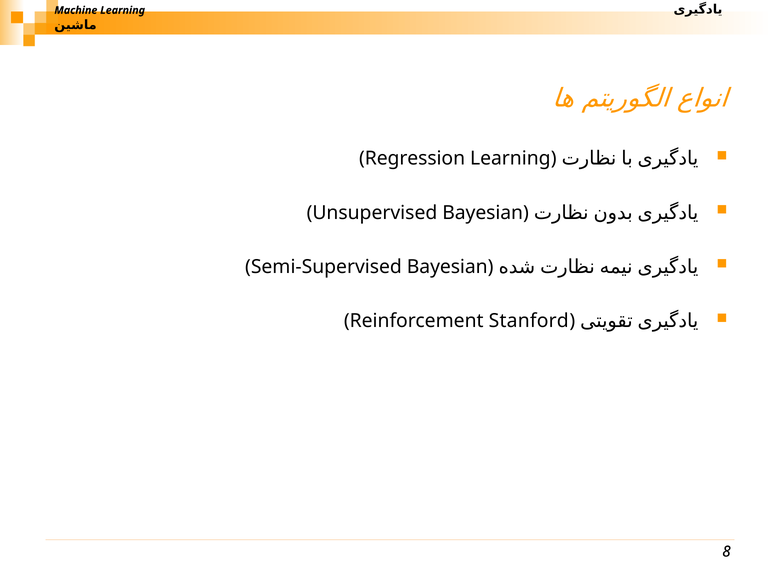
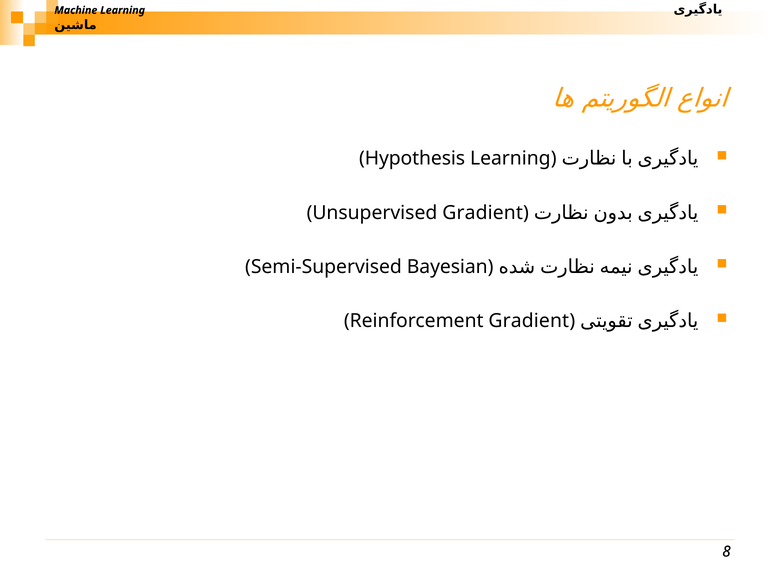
Regression: Regression -> Hypothesis (415, 159)
Unsupervised Bayesian: Bayesian -> Gradient (483, 213)
Reinforcement Stanford: Stanford -> Gradient (529, 321)
